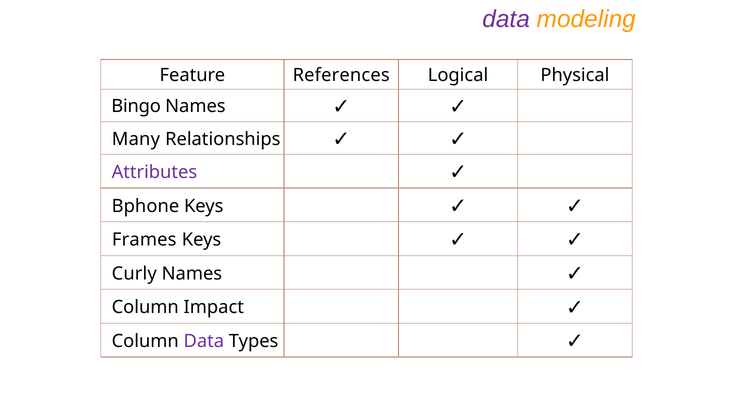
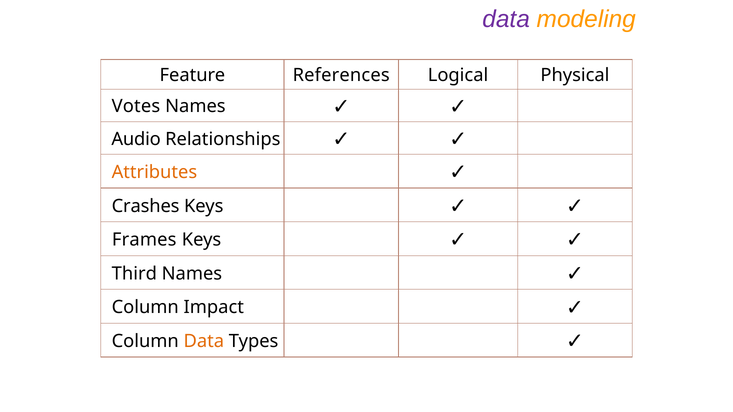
Bingo: Bingo -> Votes (136, 107)
Many: Many -> Audio (136, 139)
Attributes colour: purple -> orange (154, 172)
Bphone: Bphone -> Crashes (146, 206)
Curly: Curly -> Third (134, 274)
Data colour: purple -> orange (204, 341)
